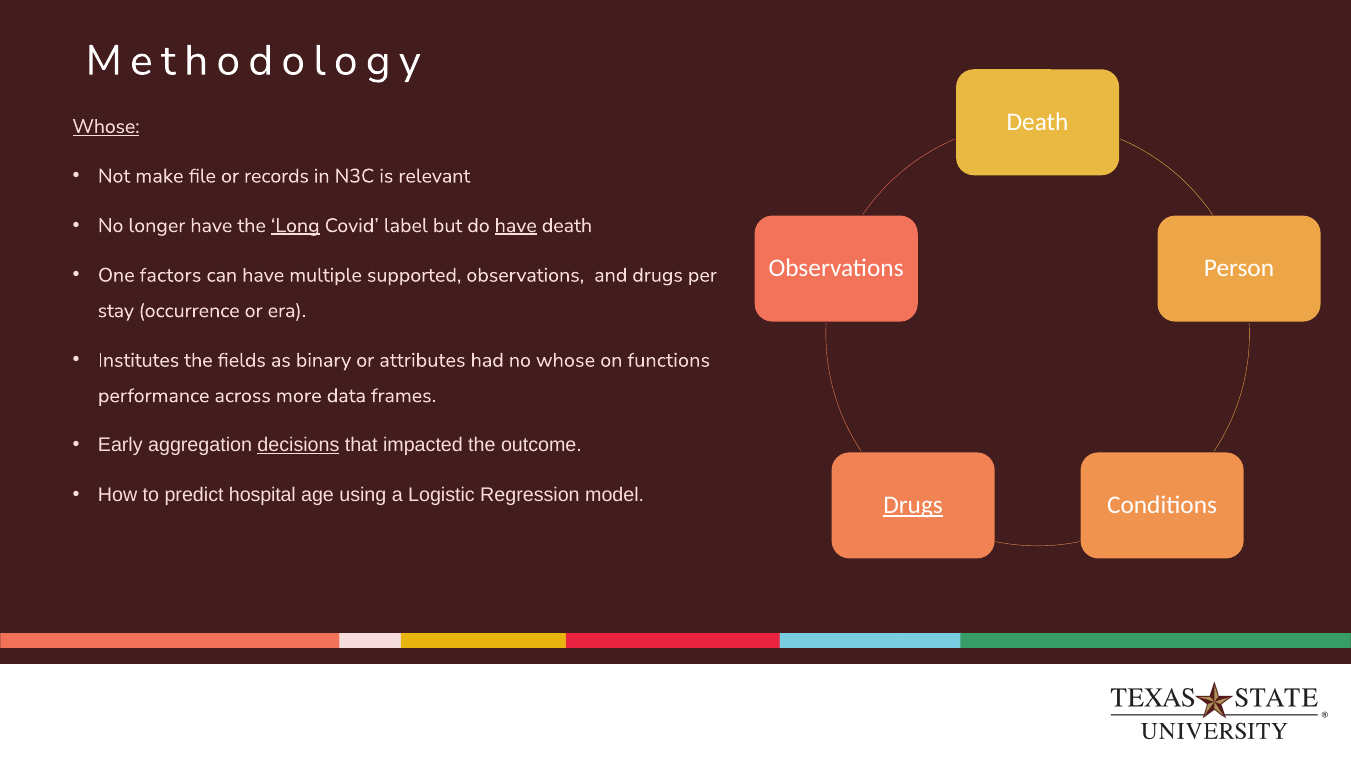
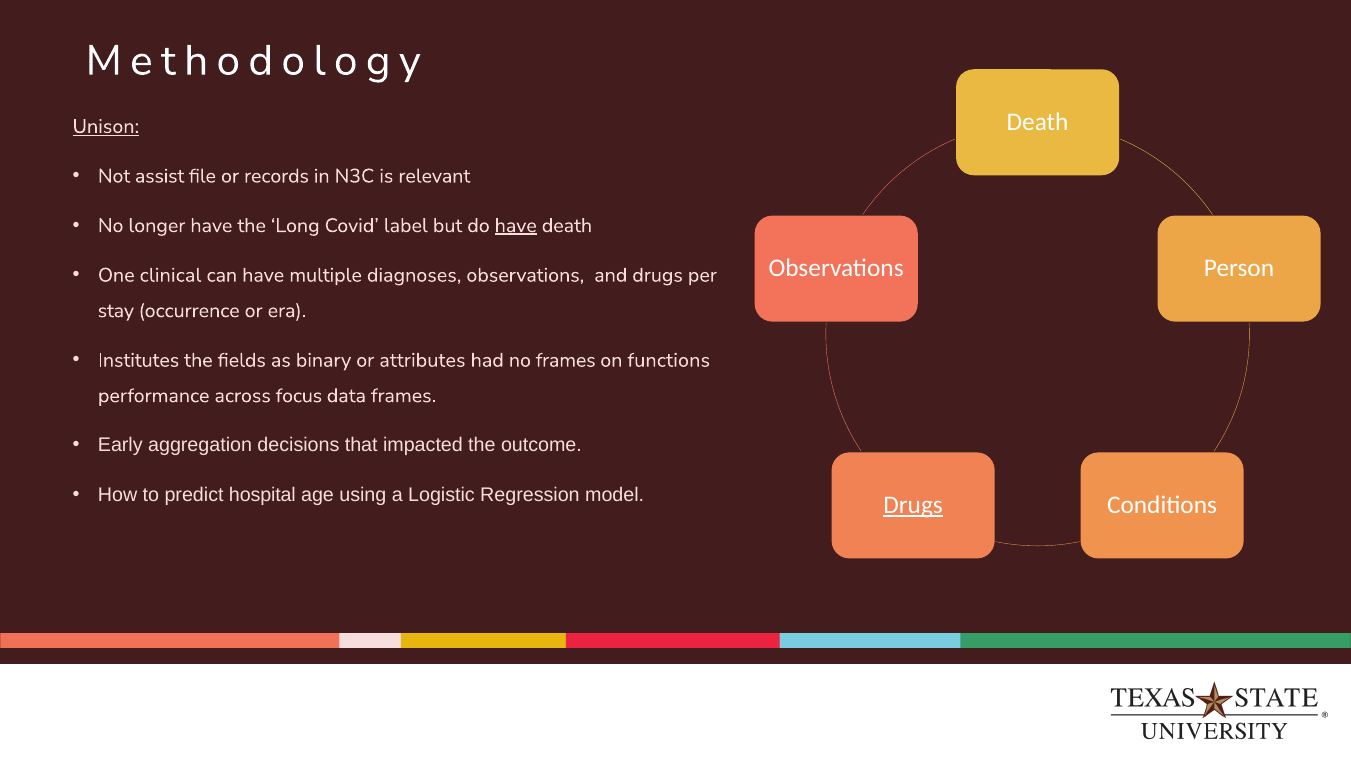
Whose: Whose -> Unison (106, 126)
make: make -> assist (160, 176)
Long underline: present -> none (295, 226)
factors: factors -> clinical (171, 275)
supported: supported -> diagnoses (414, 275)
no whose: whose -> frames (566, 360)
more: more -> focus (299, 396)
decisions underline: present -> none (298, 445)
